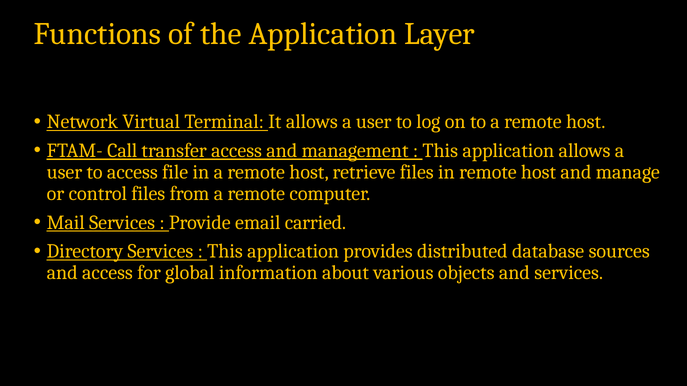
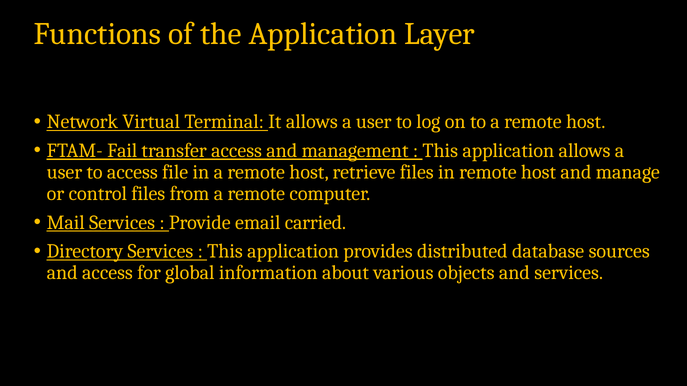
Call: Call -> Fail (122, 151)
